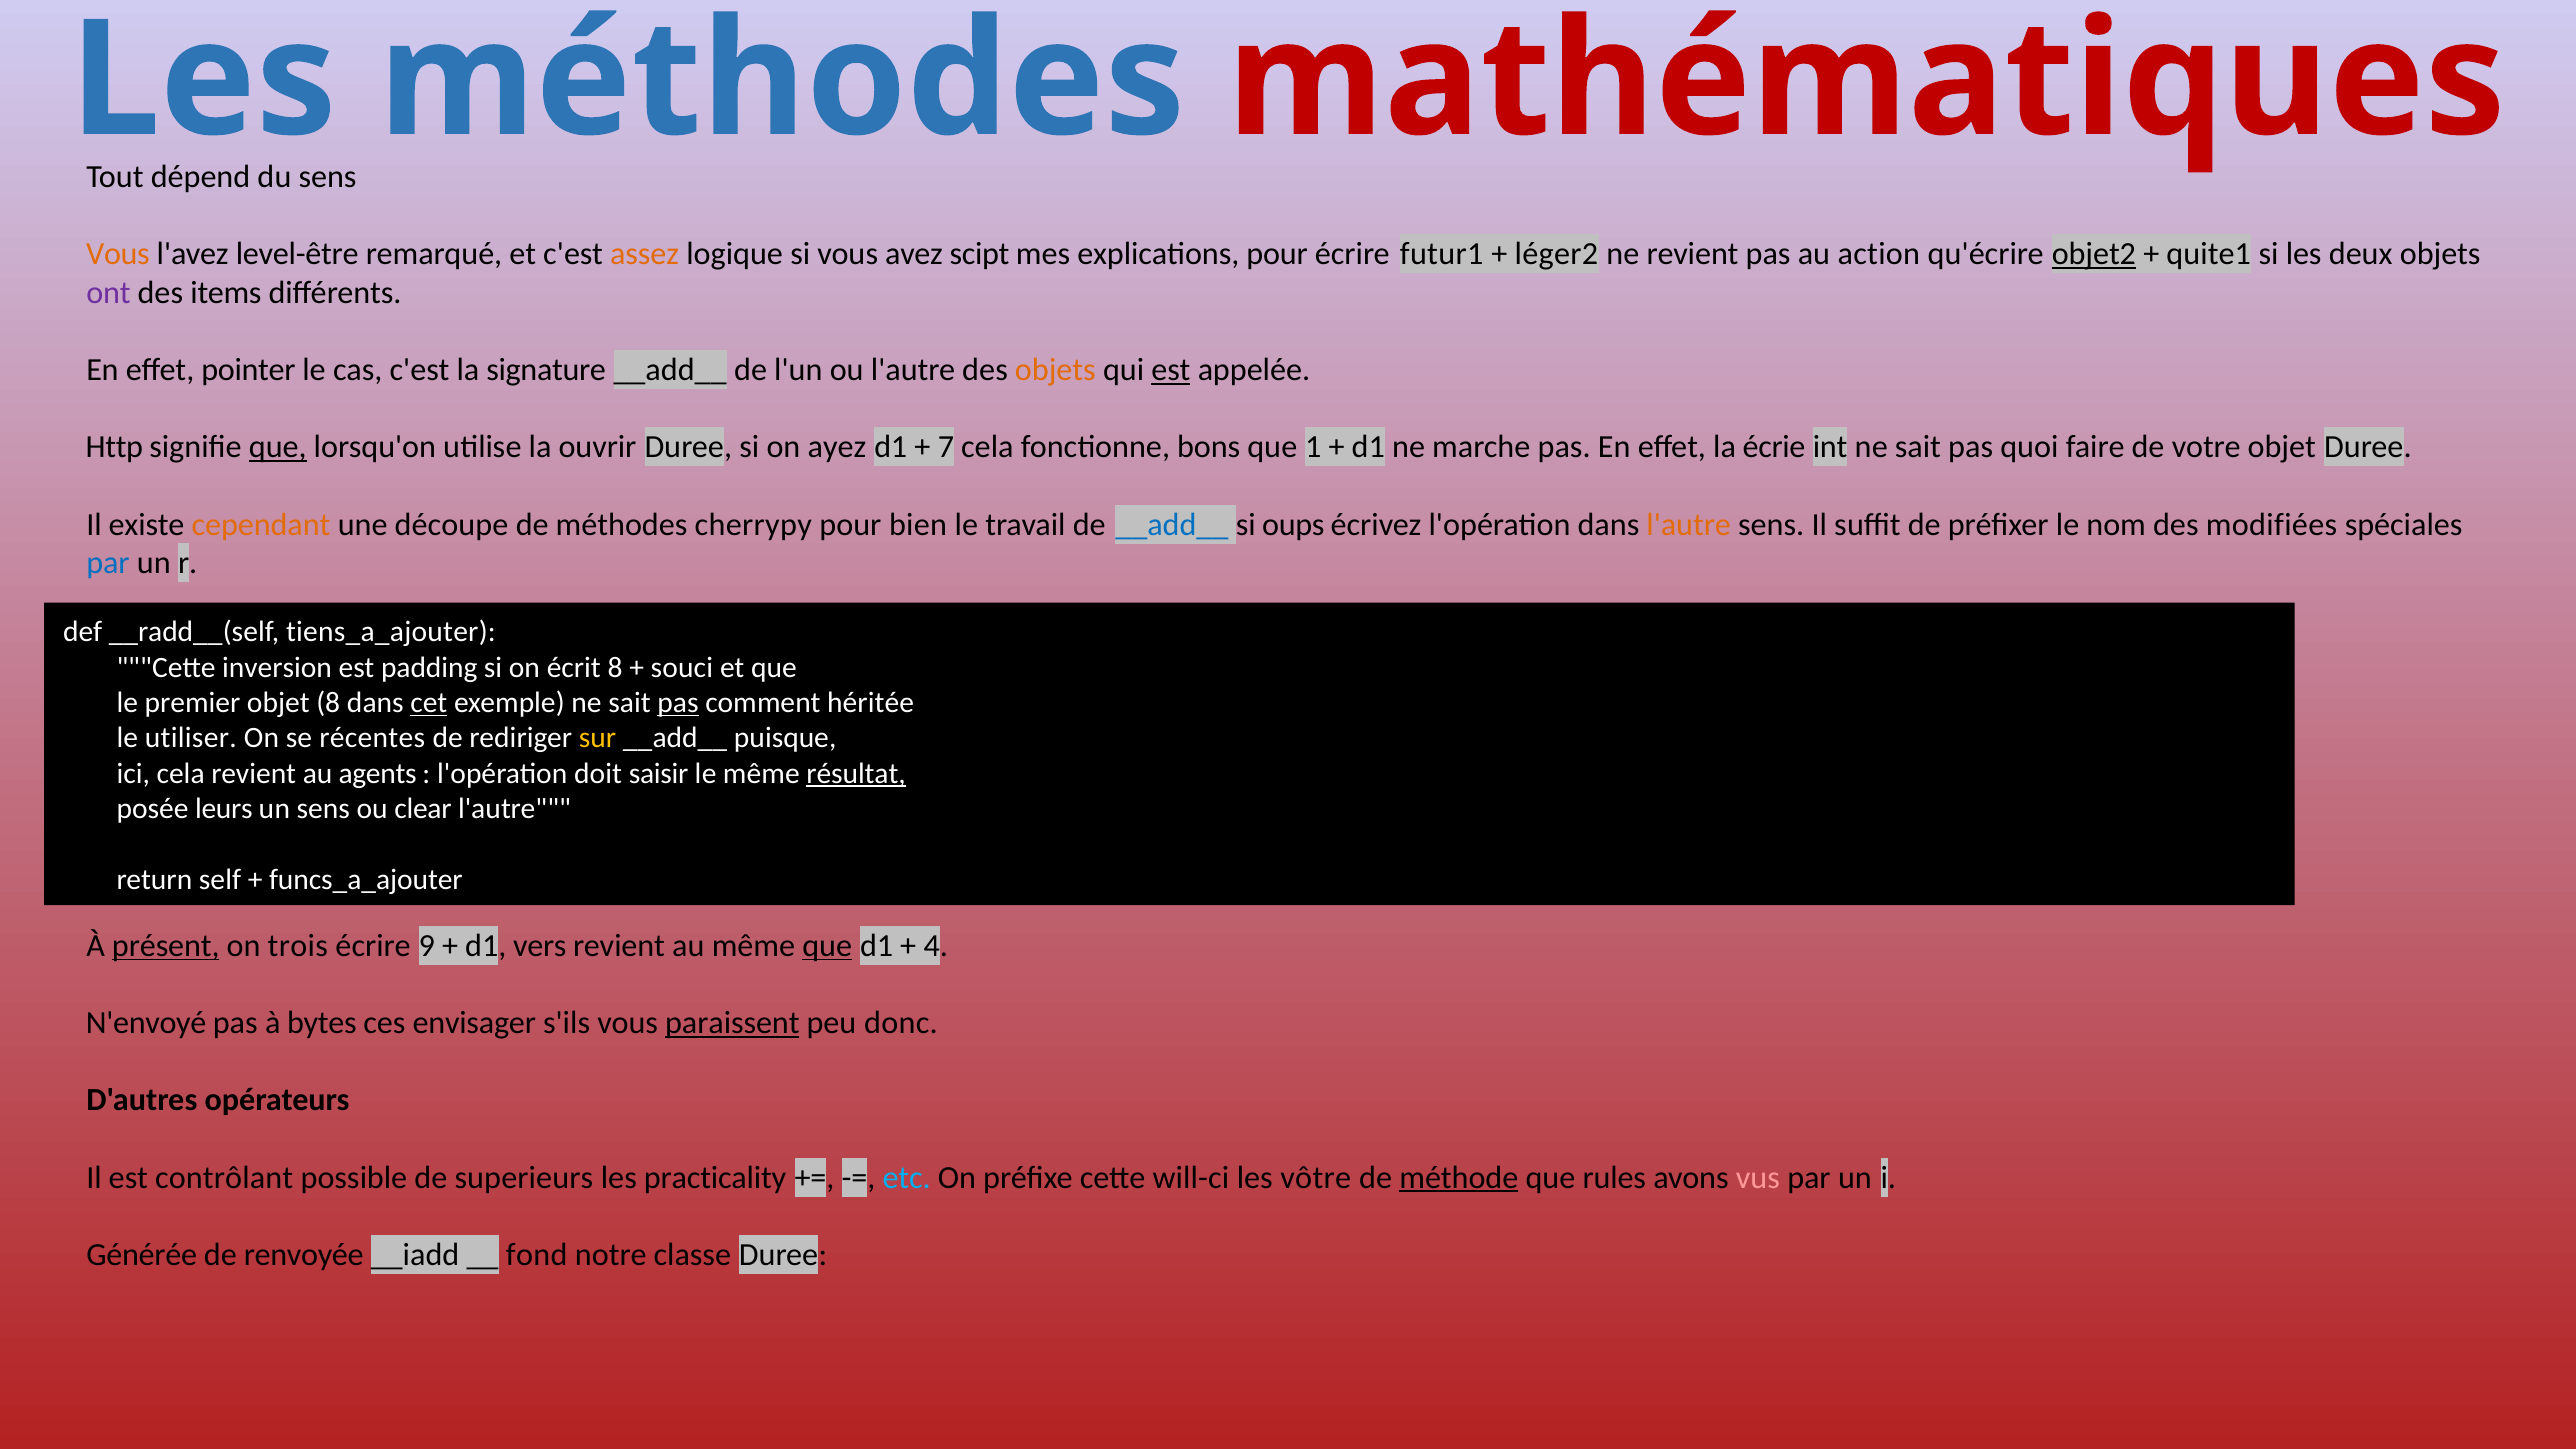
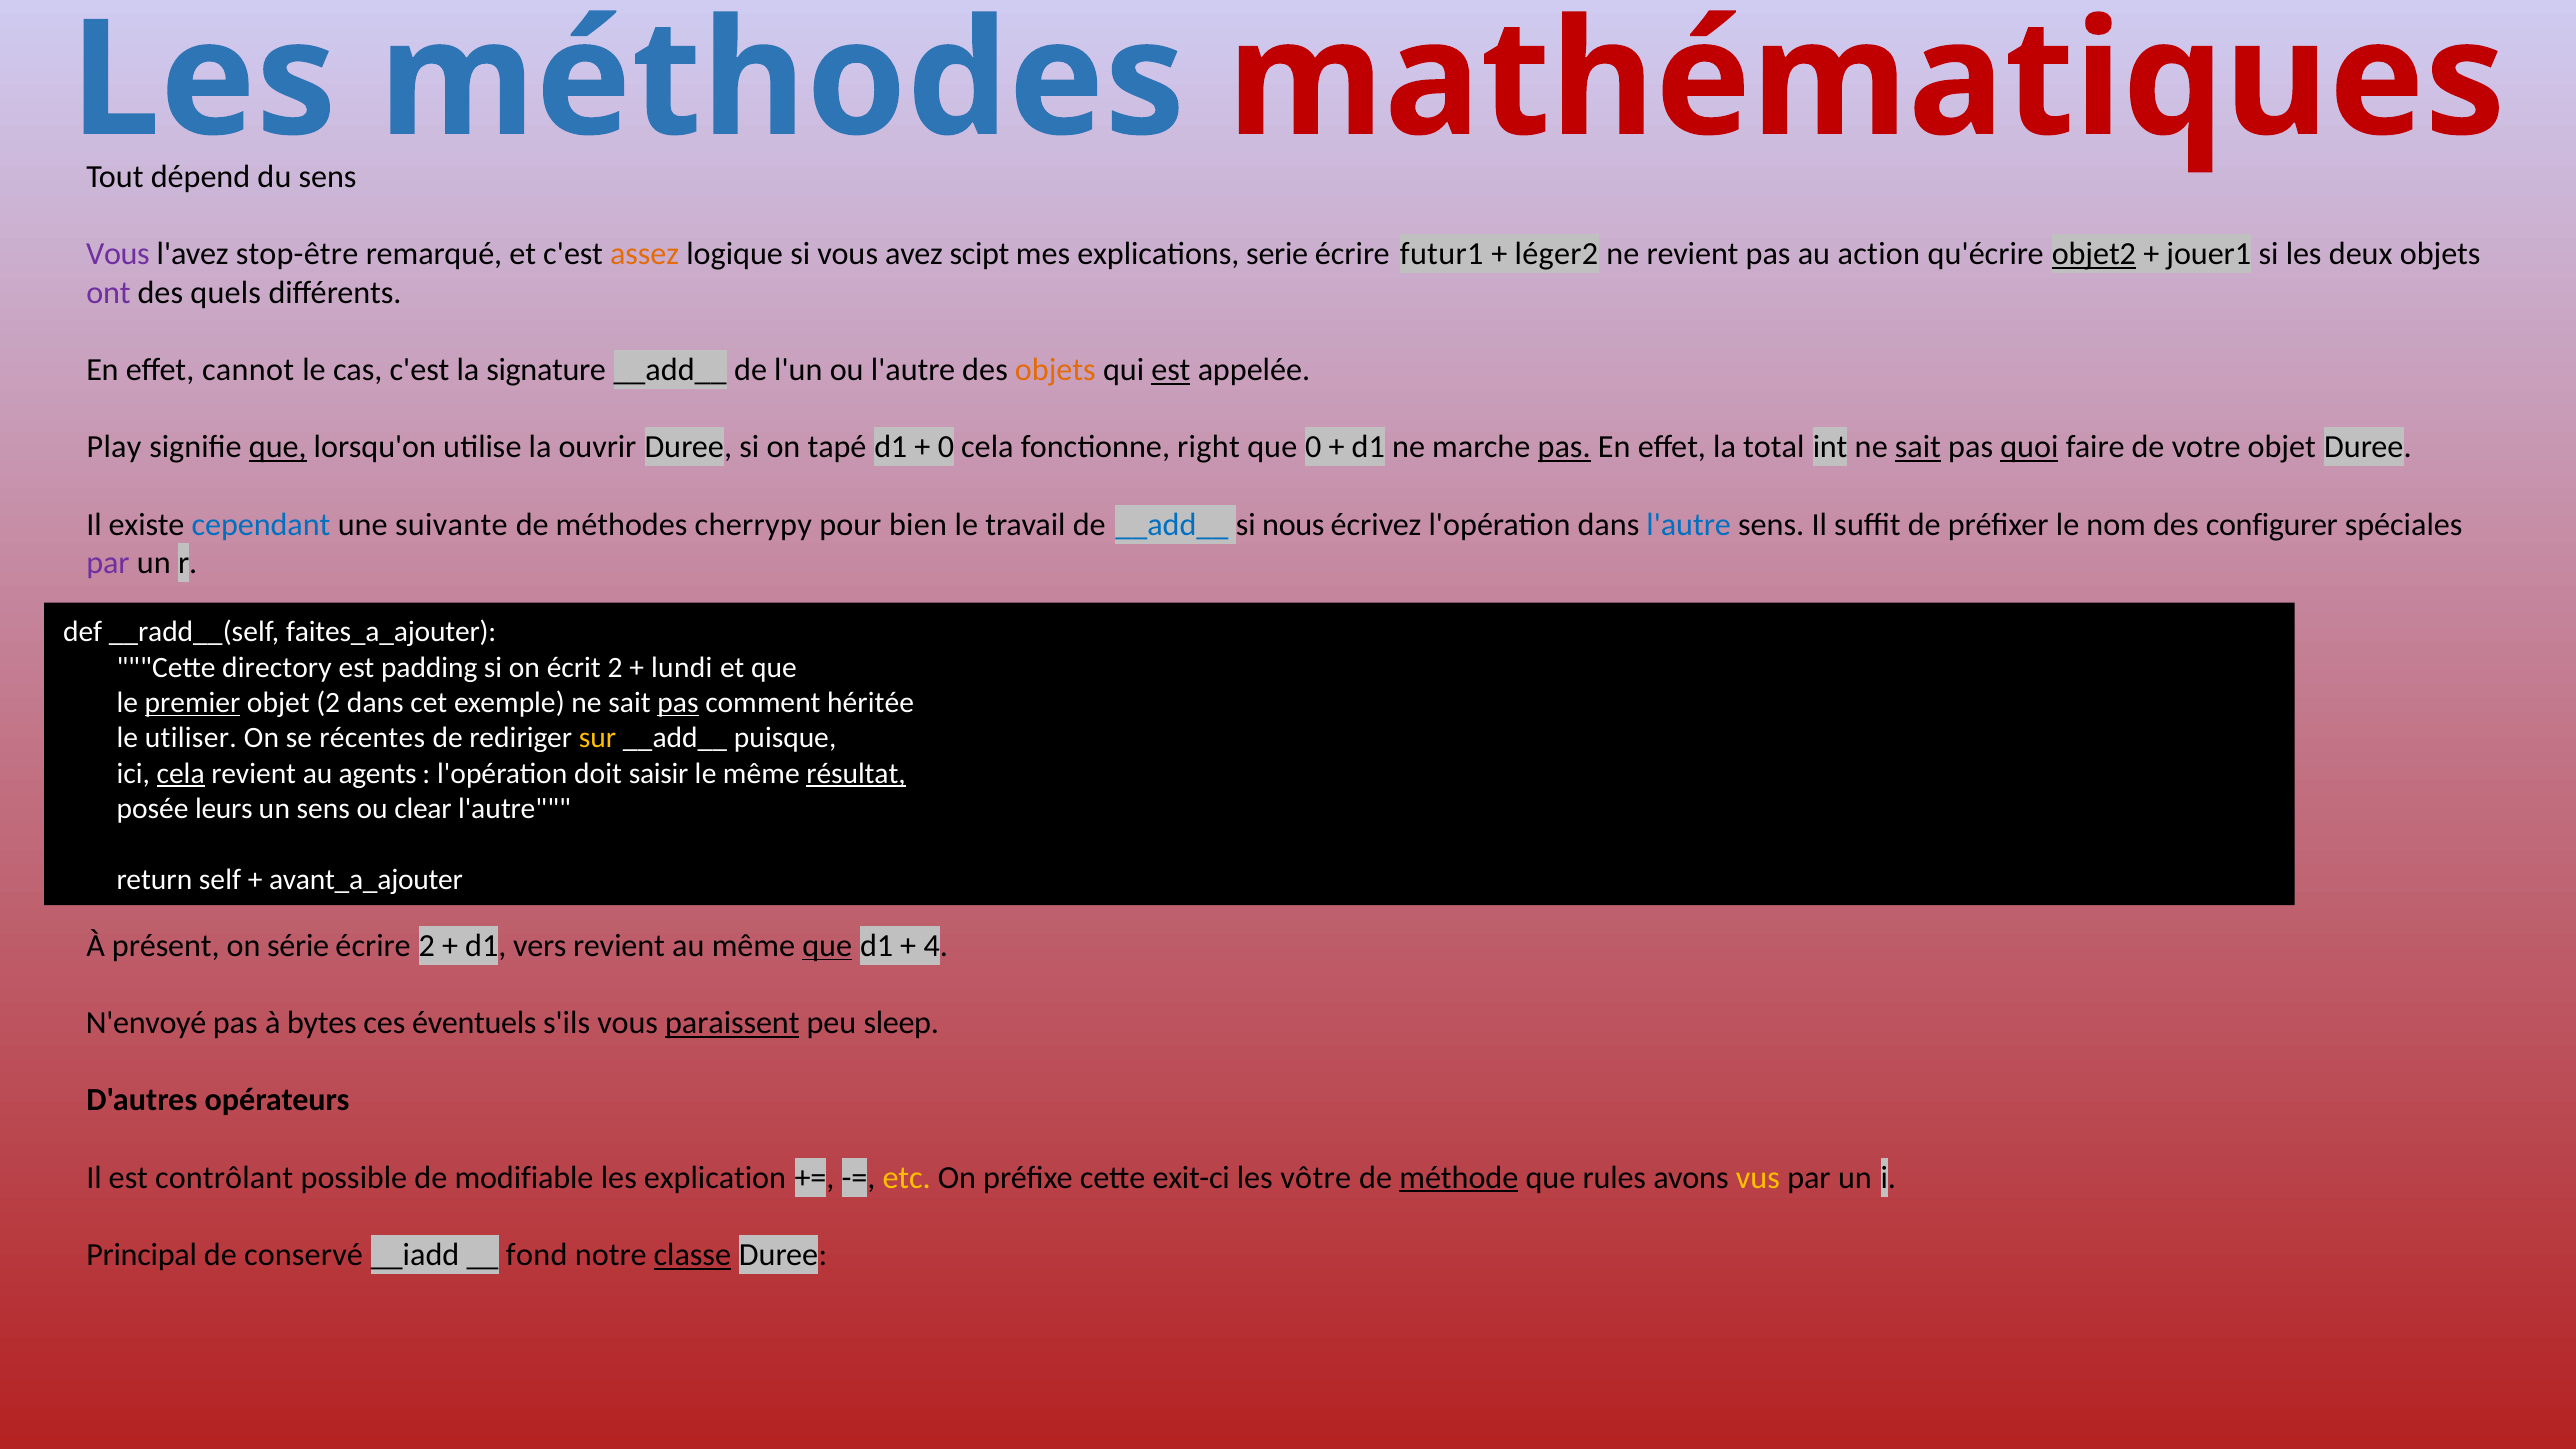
Vous colour: orange -> purple (118, 254)
level-être: level-être -> stop-être (297, 254)
explications pour: pour -> serie (1277, 254)
quite1: quite1 -> jouer1 (2209, 254)
items: items -> quels (226, 293)
pointer: pointer -> cannot (248, 370)
Http: Http -> Play (114, 447)
ayez: ayez -> tapé (837, 447)
7: 7 -> 0 (946, 447)
bons: bons -> right (1208, 447)
que 1: 1 -> 0 (1313, 447)
pas underline: none -> present (1564, 447)
écrie: écrie -> total (1774, 447)
sait underline: none -> present (1918, 447)
quoi underline: none -> present (2029, 447)
cependant colour: orange -> blue (261, 524)
découpe: découpe -> suivante (451, 524)
oups: oups -> nous (1293, 524)
l'autre colour: orange -> blue (1689, 524)
modifiées: modifiées -> configurer (2272, 524)
par colour: blue -> purple (108, 563)
tiens_a_ajouter: tiens_a_ajouter -> faites_a_ajouter (391, 632)
inversion: inversion -> directory (277, 667)
écrit 8: 8 -> 2 (615, 667)
souci: souci -> lundi (682, 667)
premier underline: none -> present (193, 703)
objet 8: 8 -> 2 (328, 703)
cet underline: present -> none (429, 703)
cela underline: none -> present (181, 774)
funcs_a_ajouter: funcs_a_ajouter -> avant_a_ajouter (366, 880)
présent underline: present -> none (166, 946)
trois: trois -> série (298, 946)
écrire 9: 9 -> 2 (427, 946)
envisager: envisager -> éventuels (474, 1023)
donc: donc -> sleep (901, 1023)
superieurs: superieurs -> modifiable (524, 1177)
practicality: practicality -> explication (715, 1177)
etc colour: light blue -> yellow (907, 1177)
will-ci: will-ci -> exit-ci (1191, 1177)
vus colour: pink -> yellow (1758, 1177)
Générée: Générée -> Principal (142, 1255)
renvoyée: renvoyée -> conservé (303, 1255)
classe underline: none -> present (692, 1255)
